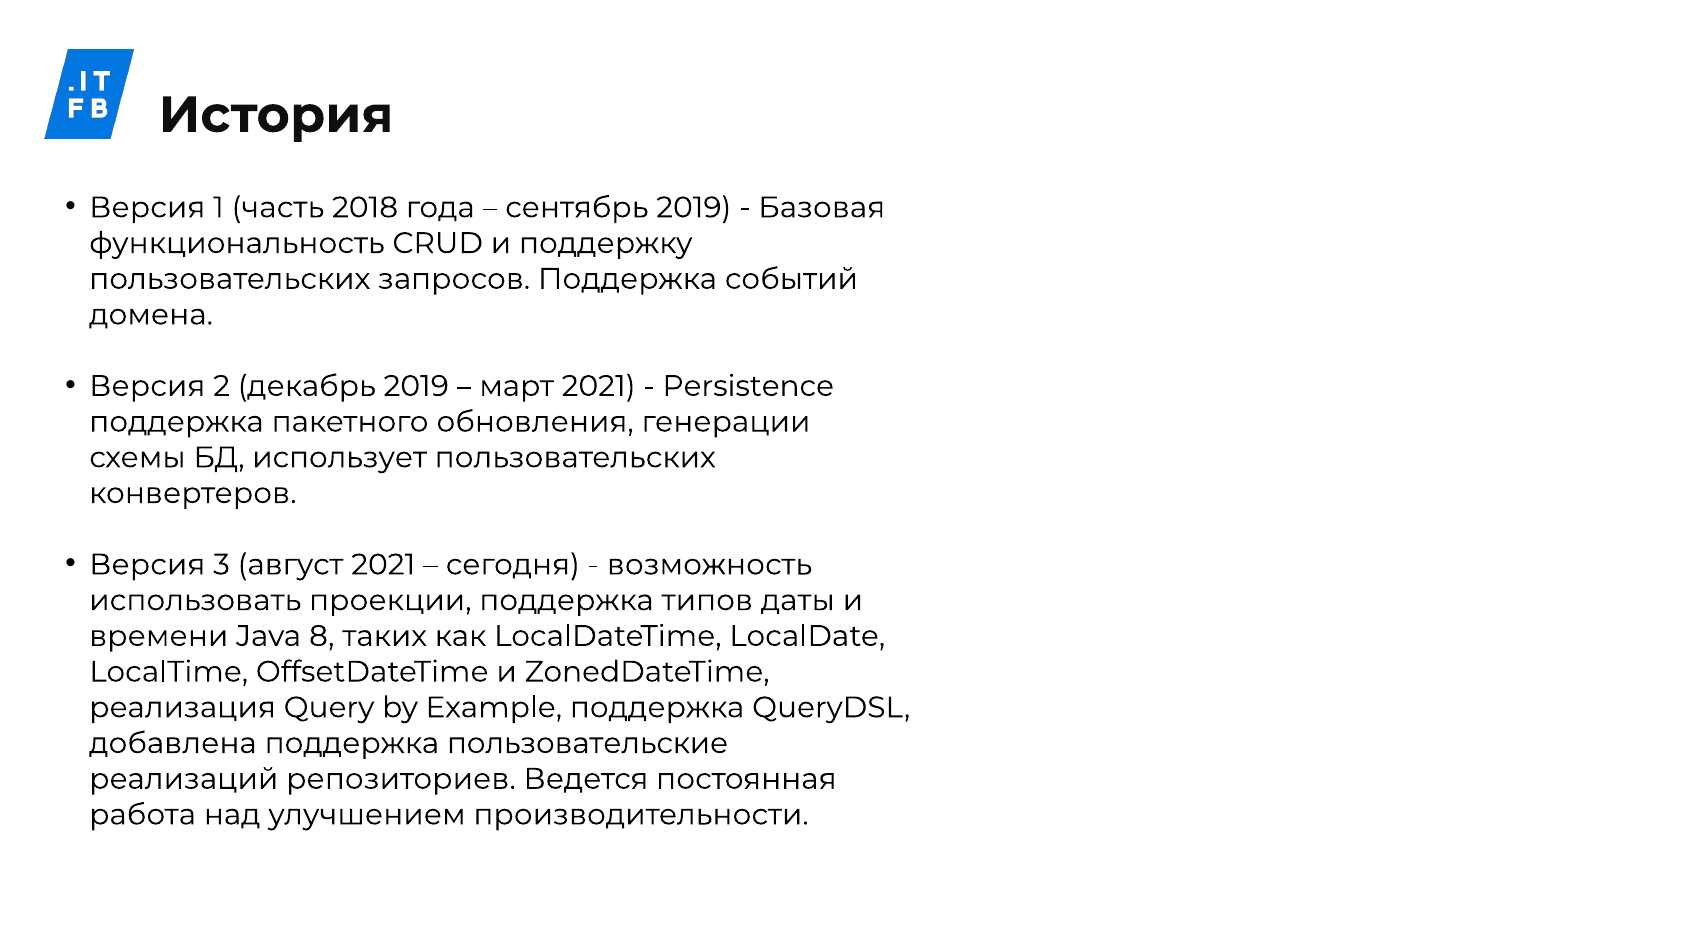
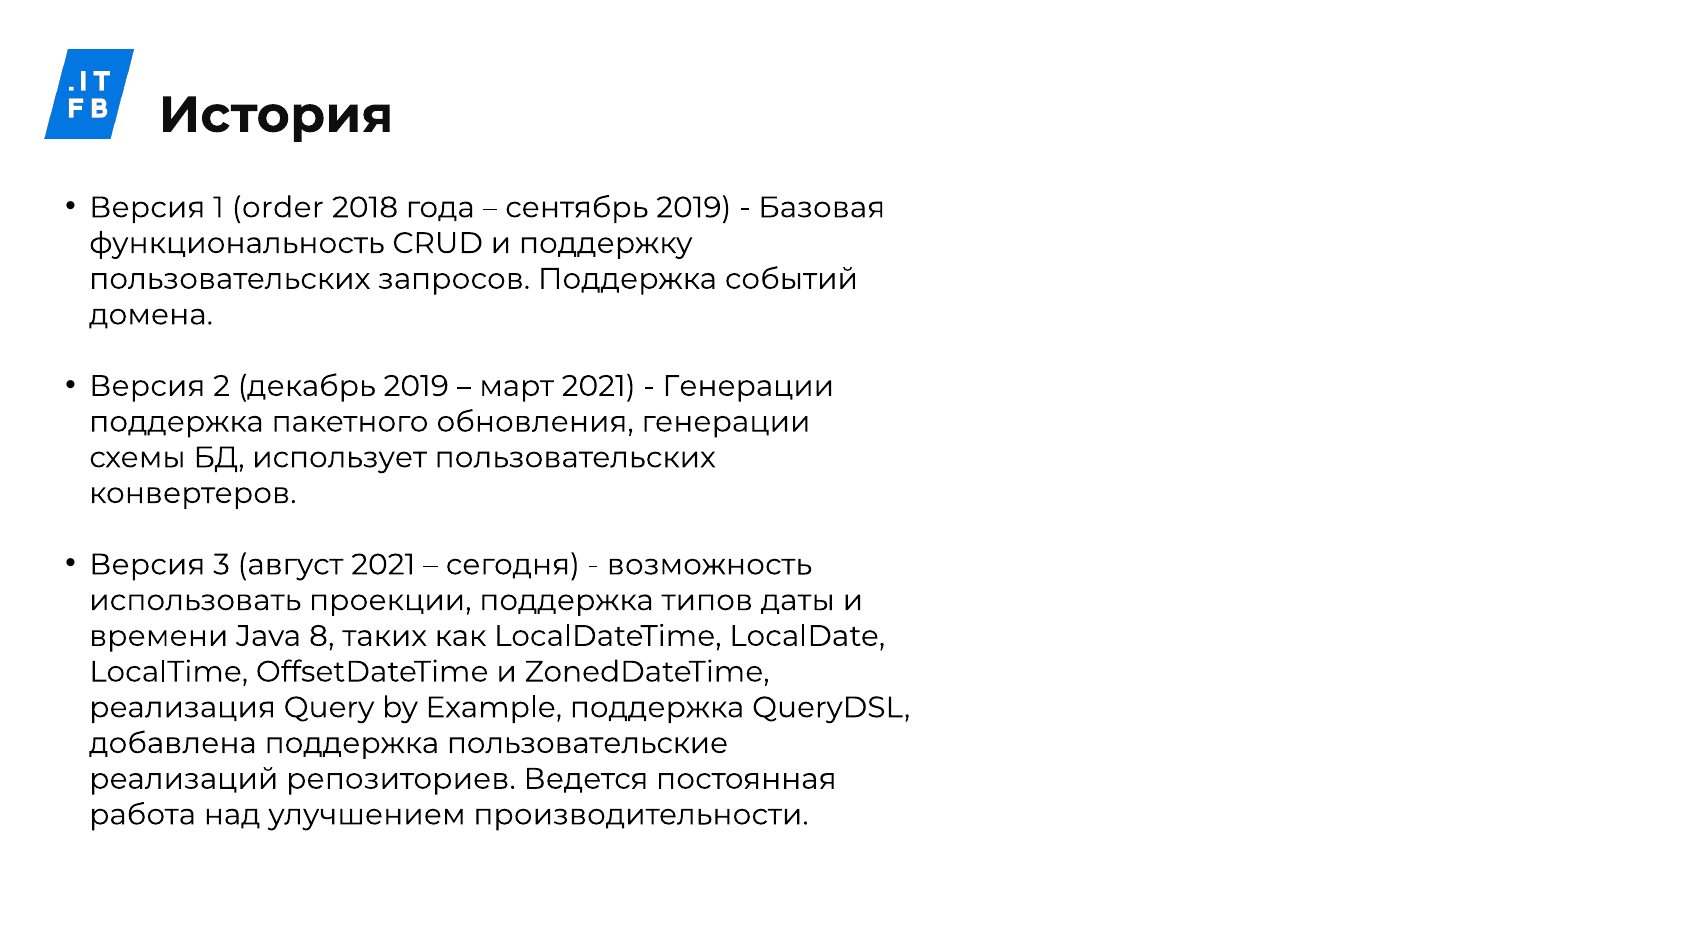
часть: часть -> order (278, 208)
Persistence: Persistence -> Генерации (748, 386)
